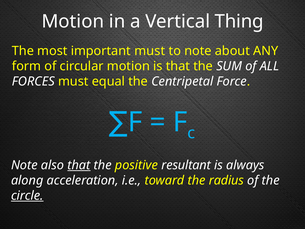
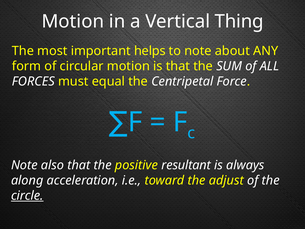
important must: must -> helps (150, 51)
that underline: present -> none (79, 165)
radius: radius -> adjust (226, 180)
